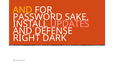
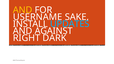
PASSWORD: PASSWORD -> USERNAME (38, 17)
UPDATES colour: pink -> light blue (70, 24)
DEFENSE: DEFENSE -> AGAINST (54, 31)
